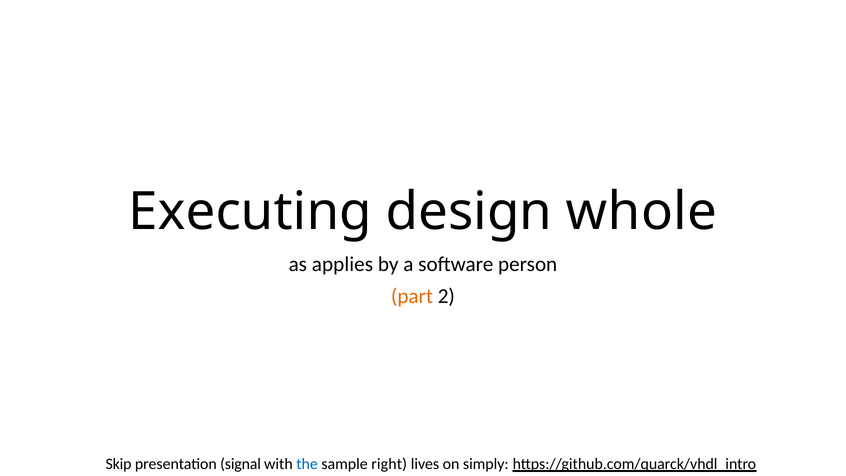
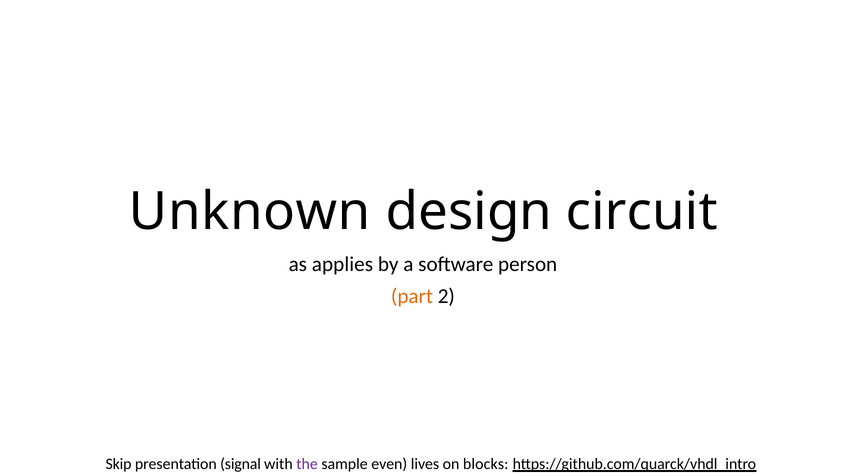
Executing: Executing -> Unknown (250, 211)
whole: whole -> circuit (642, 211)
the colour: blue -> purple (307, 464)
right: right -> even (389, 464)
simply: simply -> blocks (486, 464)
